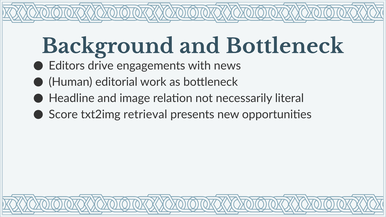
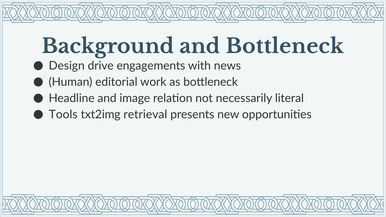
Editors: Editors -> Design (67, 66)
Score: Score -> Tools (63, 115)
